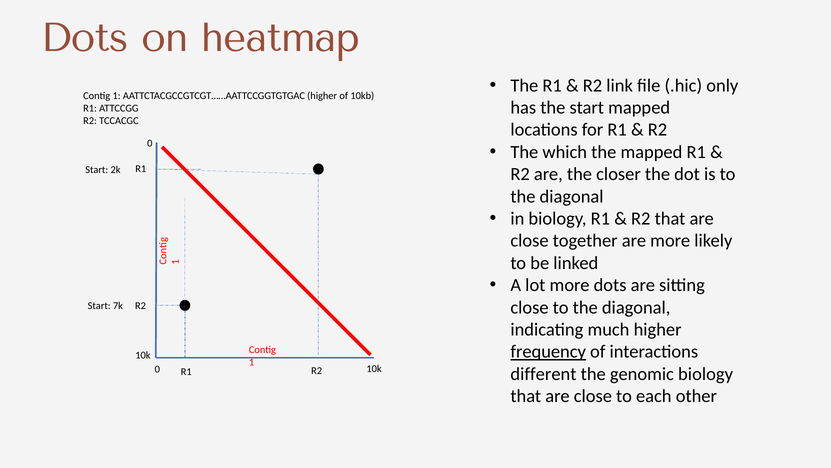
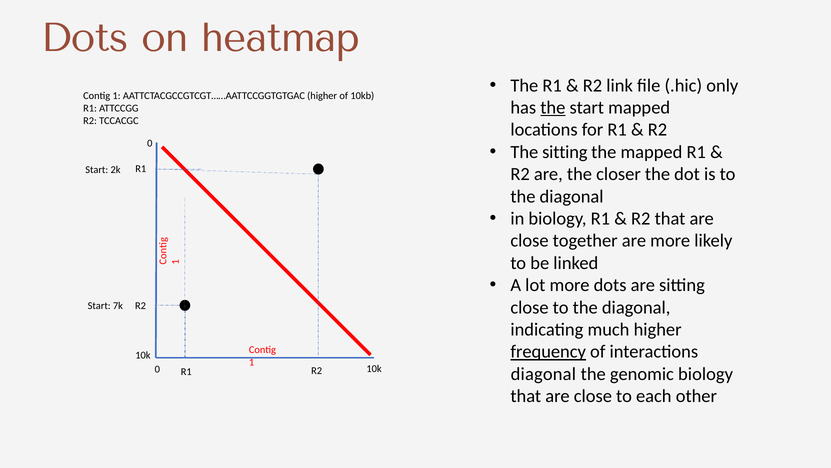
the underline: none -> present (553, 108)
The which: which -> sitting (565, 152)
different: different -> diagonal (543, 374)
